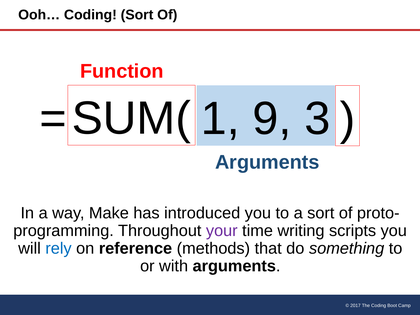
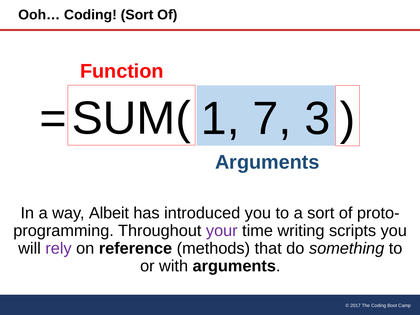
9: 9 -> 7 (272, 119)
Make: Make -> Albeit (109, 213)
rely colour: blue -> purple (58, 248)
